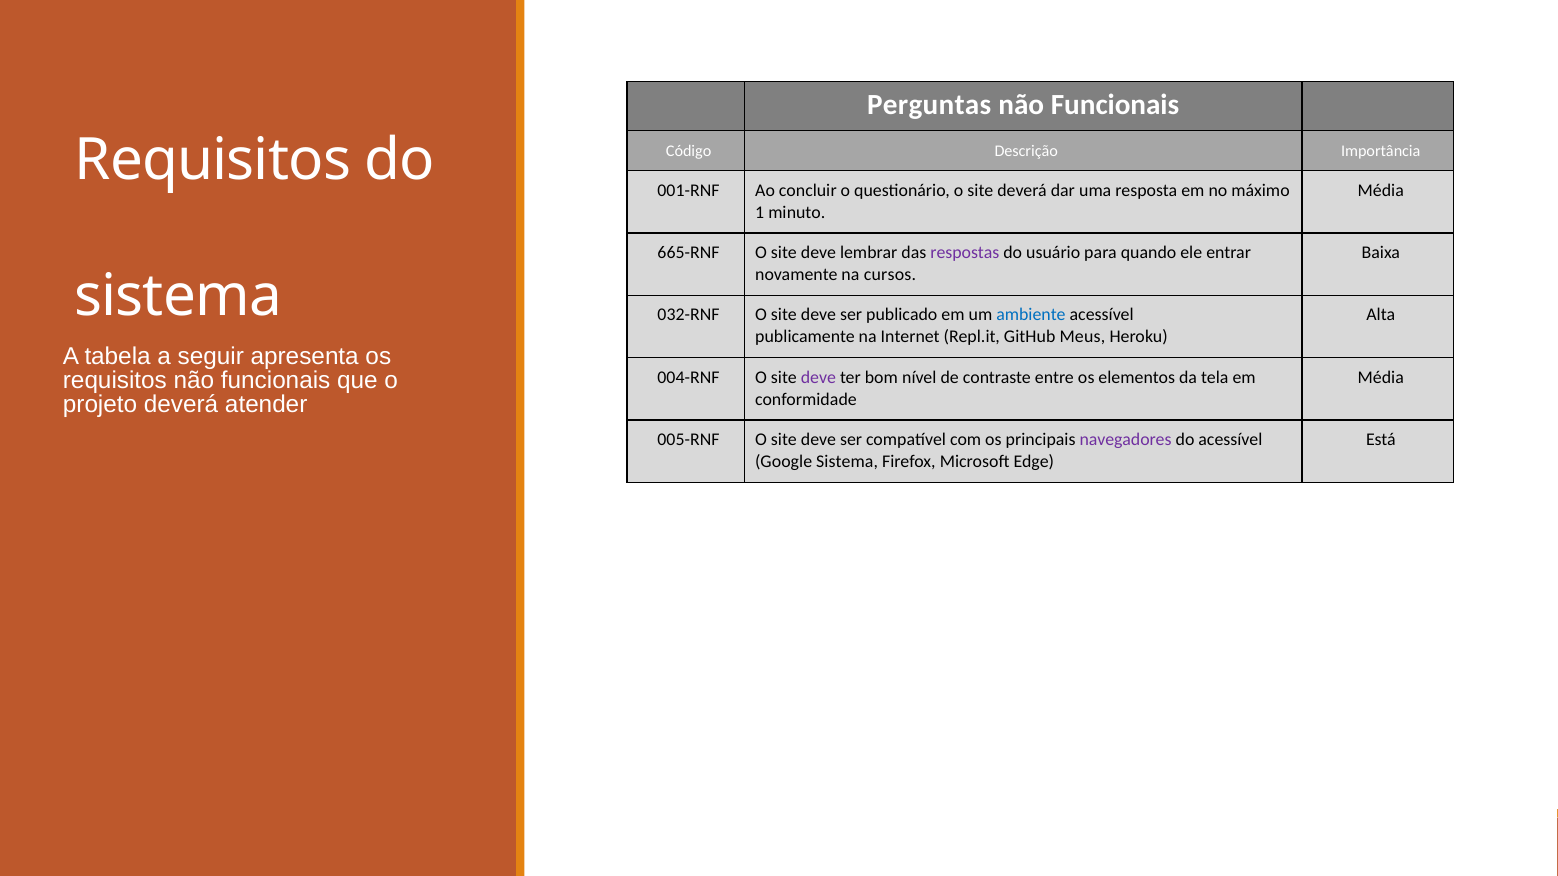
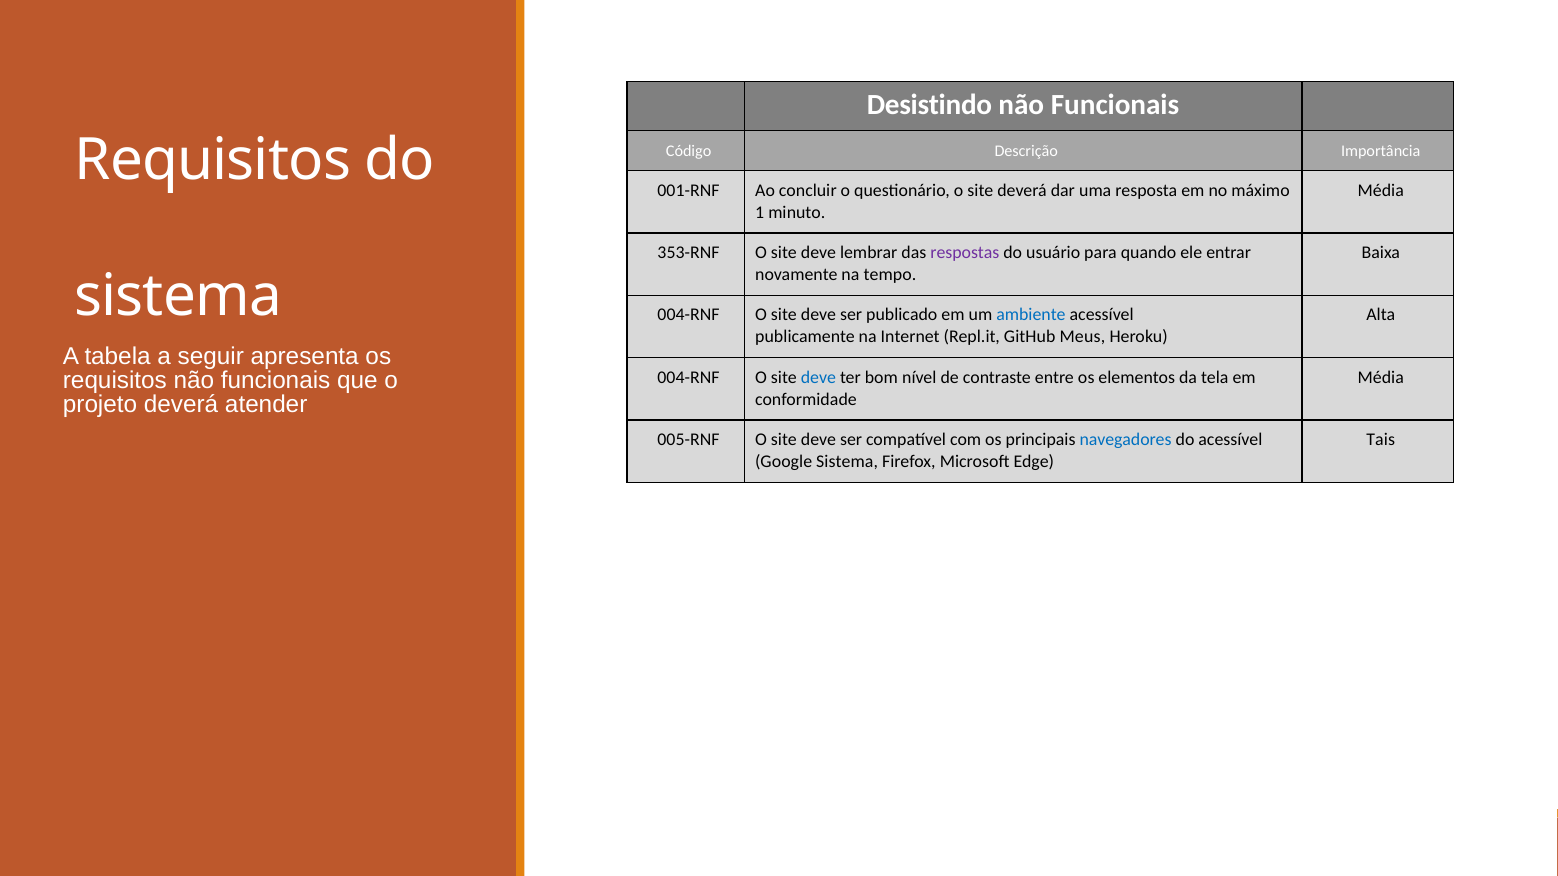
Perguntas: Perguntas -> Desistindo (929, 105)
665-RNF: 665-RNF -> 353-RNF (689, 253)
cursos: cursos -> tempo (890, 275)
032-RNF: 032-RNF -> 004-RNF (689, 315)
deve colour: purple -> blue (818, 377)
navegadores colour: purple -> blue (1126, 440)
Está: Está -> Tais (1381, 440)
